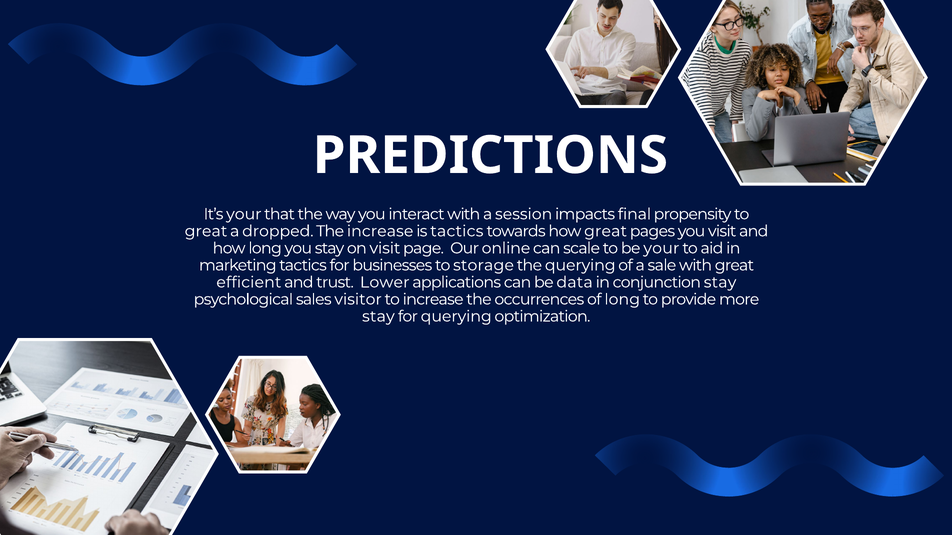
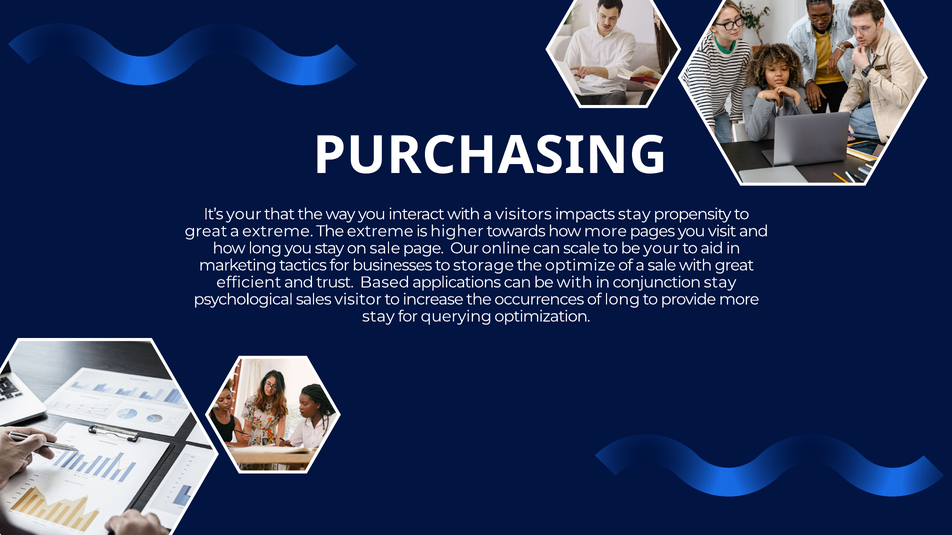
PREDICTIONS: PREDICTIONS -> PURCHASING (490, 156)
session: session -> visitors (524, 214)
impacts final: final -> stay (634, 214)
a dropped: dropped -> extreme (278, 231)
The increase: increase -> extreme (380, 231)
is tactics: tactics -> higher (457, 231)
how great: great -> more (606, 231)
on visit: visit -> sale (385, 248)
the querying: querying -> optimize (580, 265)
Lower: Lower -> Based (385, 283)
be data: data -> with (575, 283)
